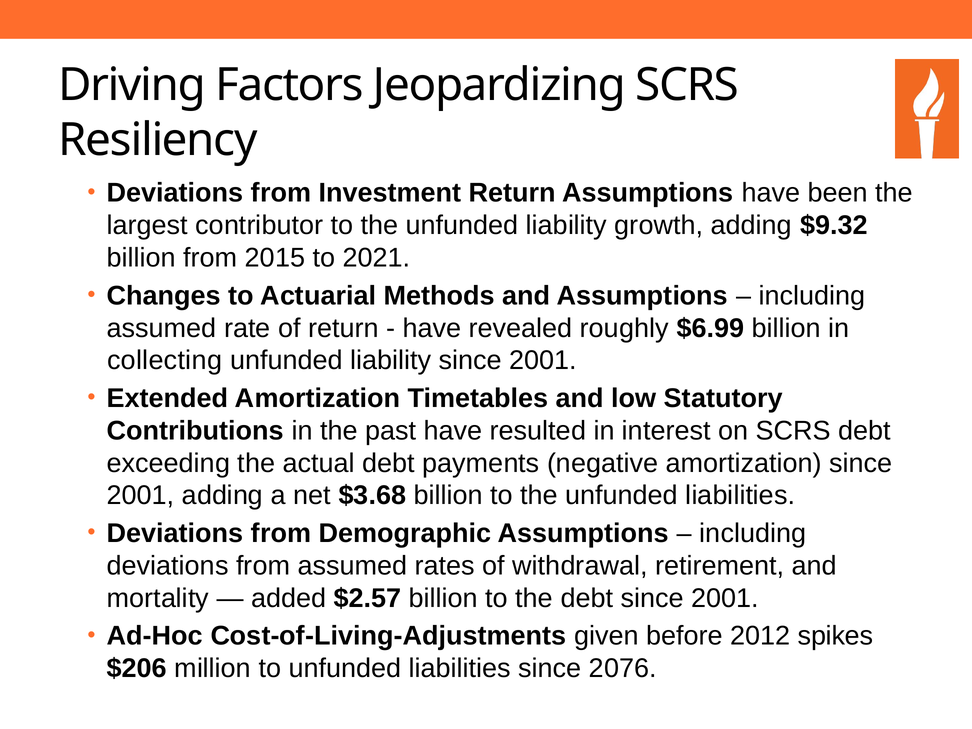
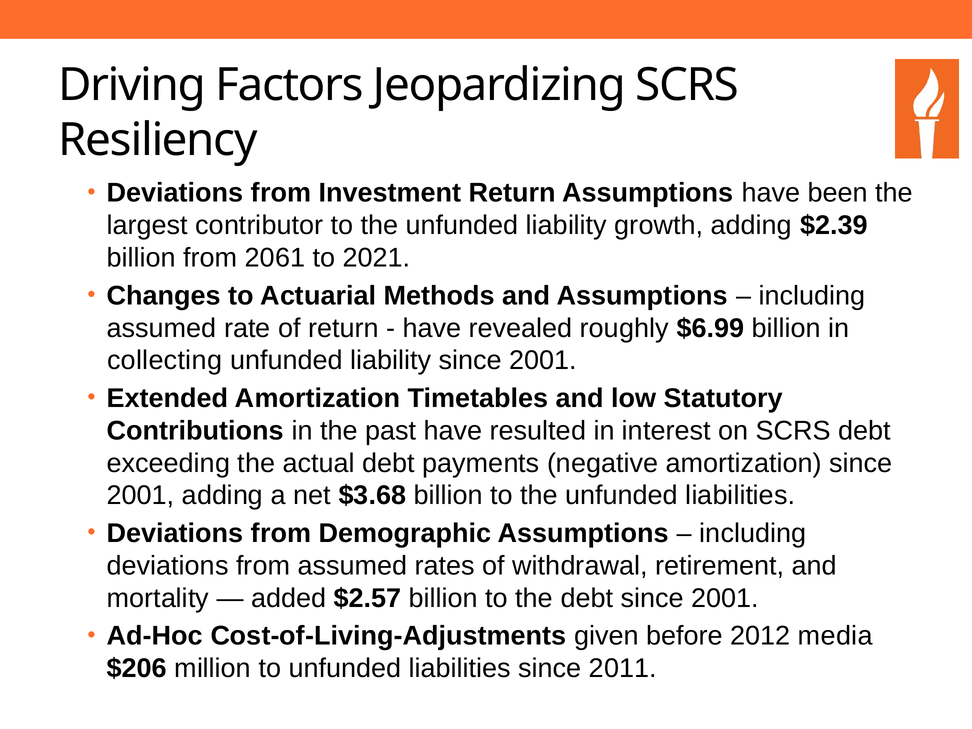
$9.32: $9.32 -> $2.39 (834, 225)
2015: 2015 -> 2061 (275, 258)
spikes: spikes -> media (835, 636)
2076: 2076 -> 2011 (623, 668)
